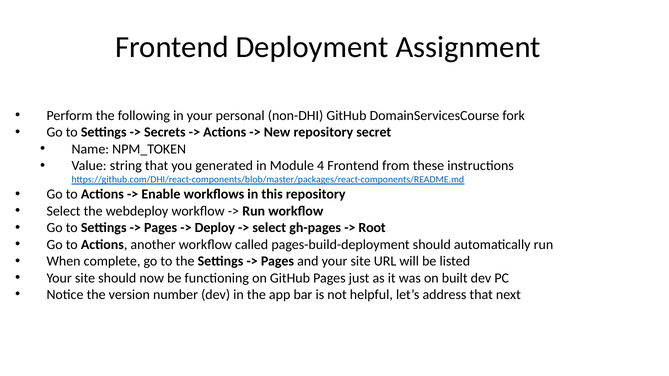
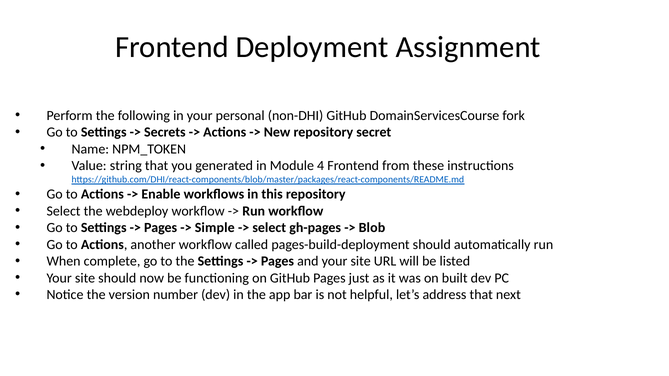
Deploy: Deploy -> Simple (215, 228)
Root: Root -> Blob (372, 228)
